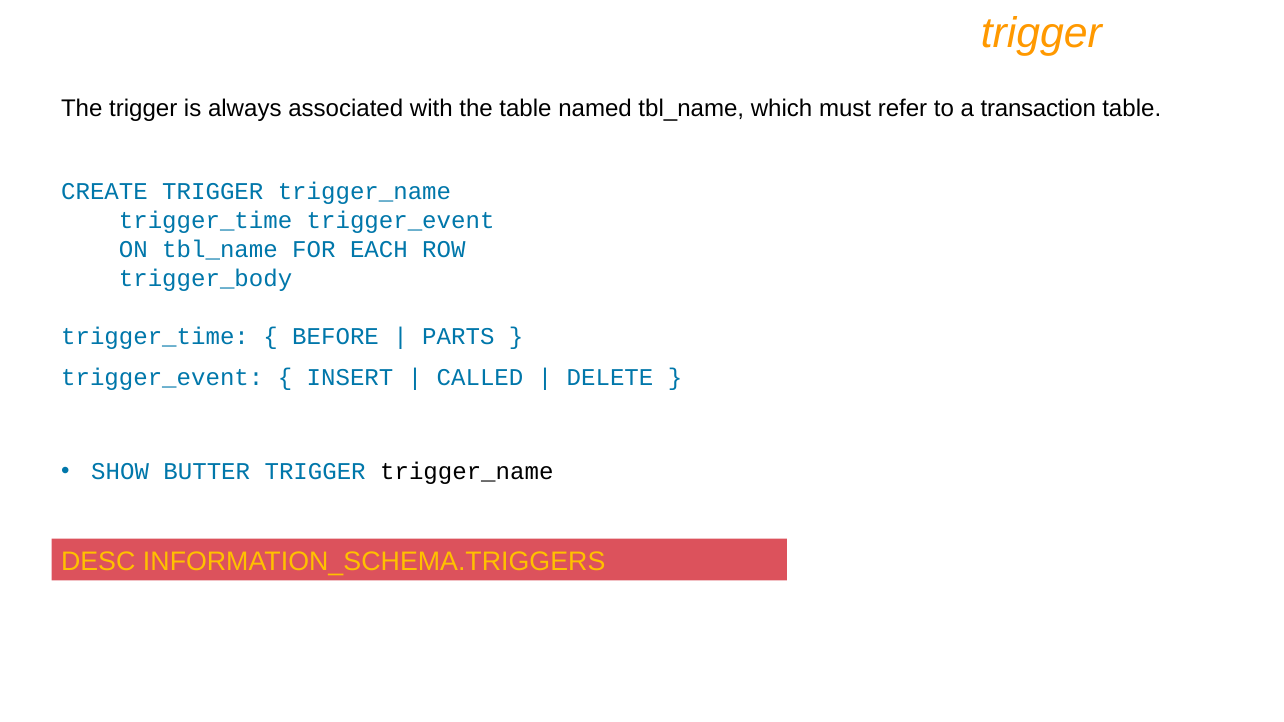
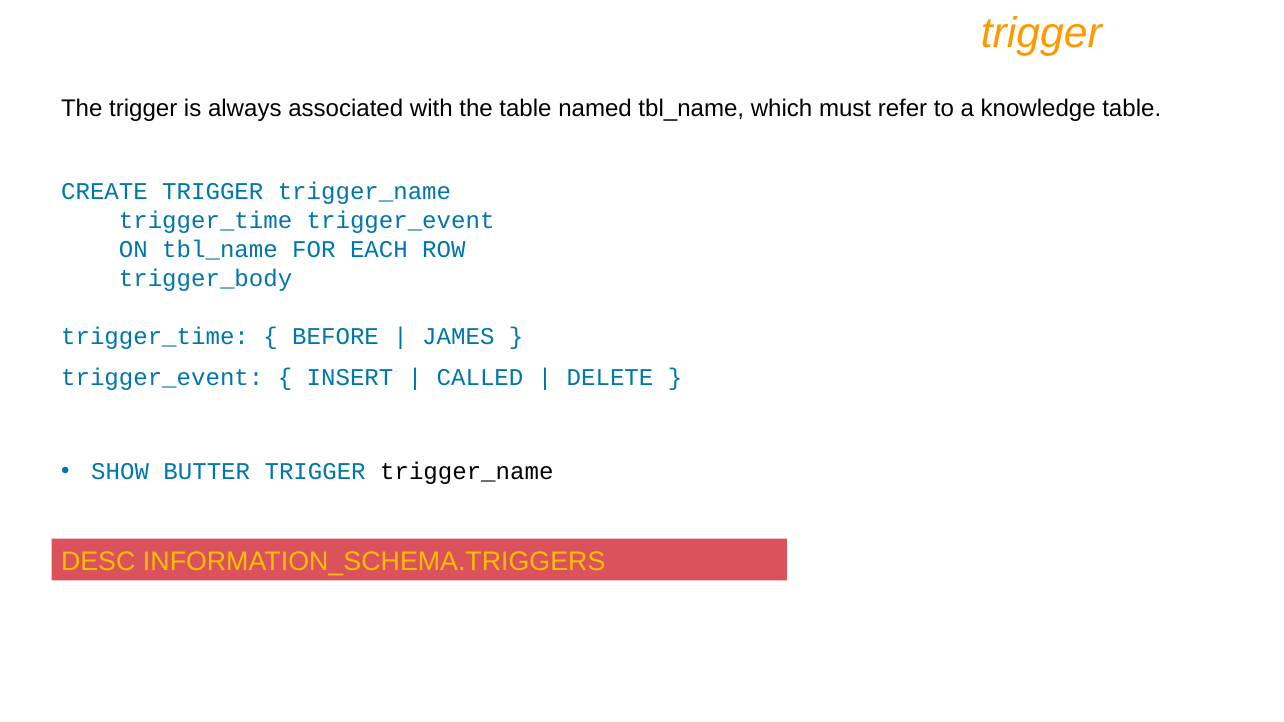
transaction: transaction -> knowledge (1038, 109)
PARTS: PARTS -> JAMES (458, 336)
